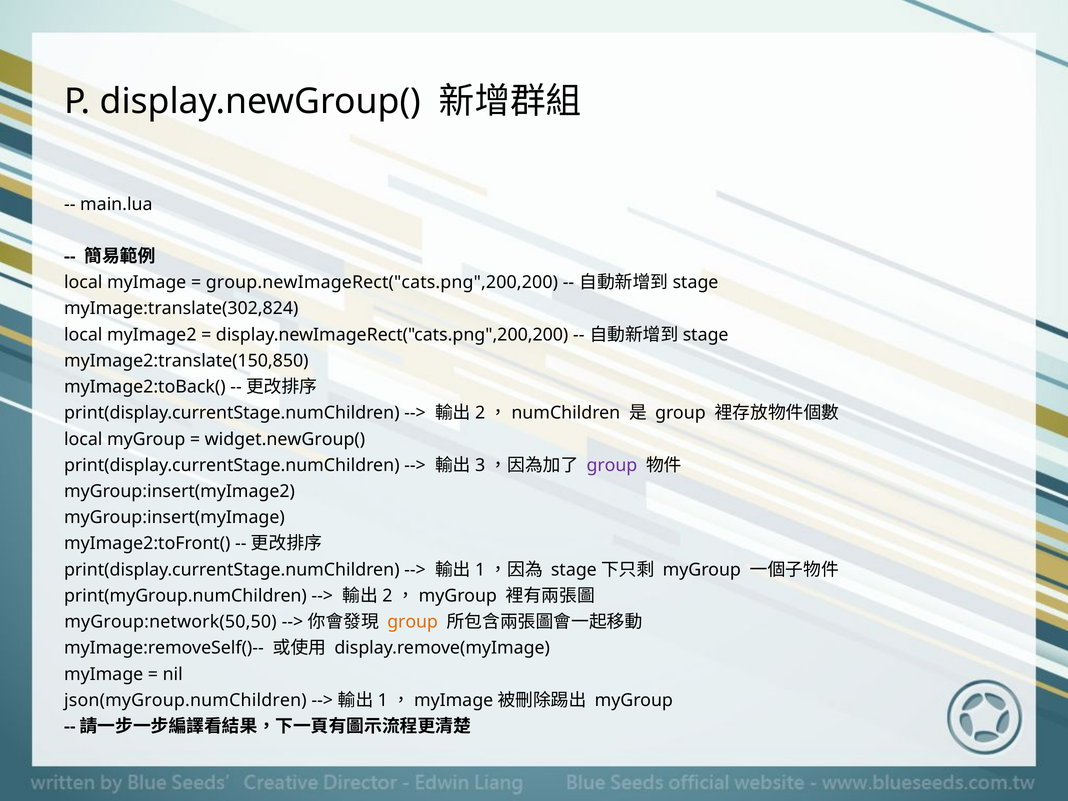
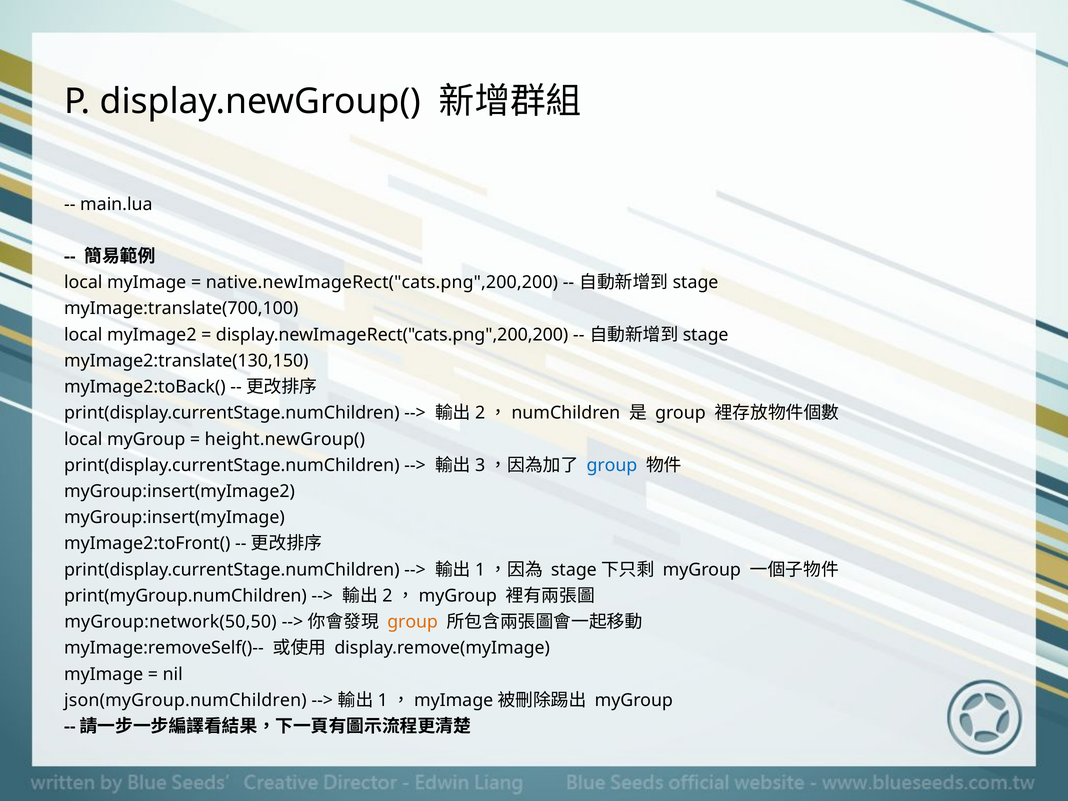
group.newImageRect("cats.png",200,200: group.newImageRect("cats.png",200,200 -> native.newImageRect("cats.png",200,200 (382, 282)
myImage:translate(302,824: myImage:translate(302,824 -> myImage:translate(700,100 (181, 309)
myImage2:translate(150,850: myImage2:translate(150,850 -> myImage2:translate(130,150 (186, 361)
widget.newGroup(: widget.newGroup( -> height.newGroup( (285, 439)
group colour: purple -> blue (612, 465)
